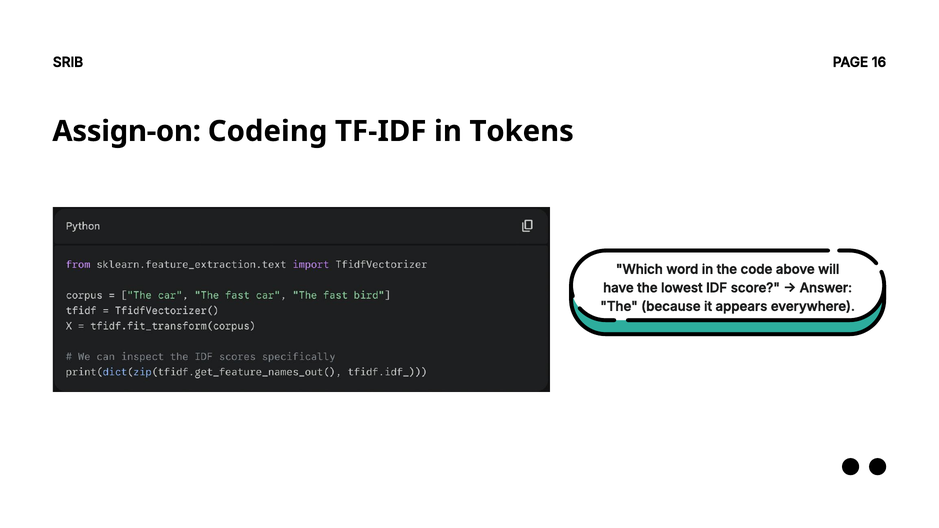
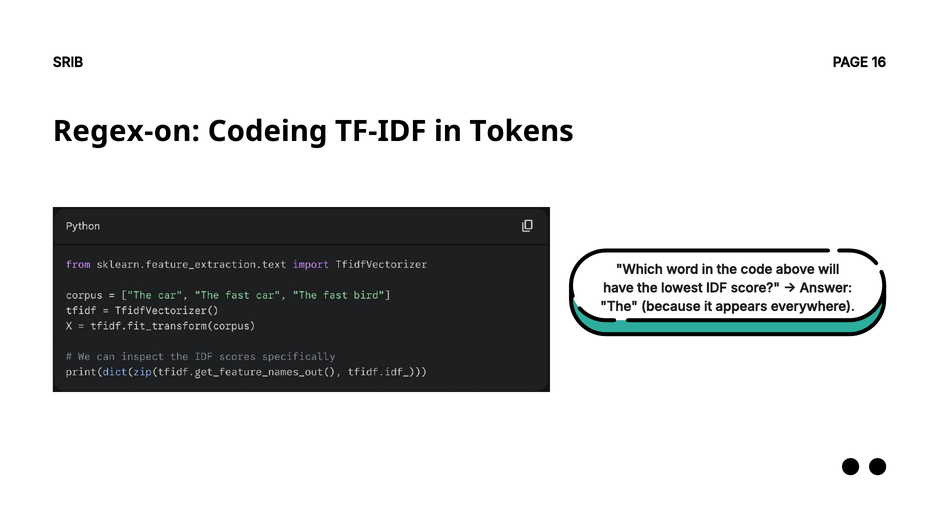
Assign-on: Assign-on -> Regex-on (126, 131)
